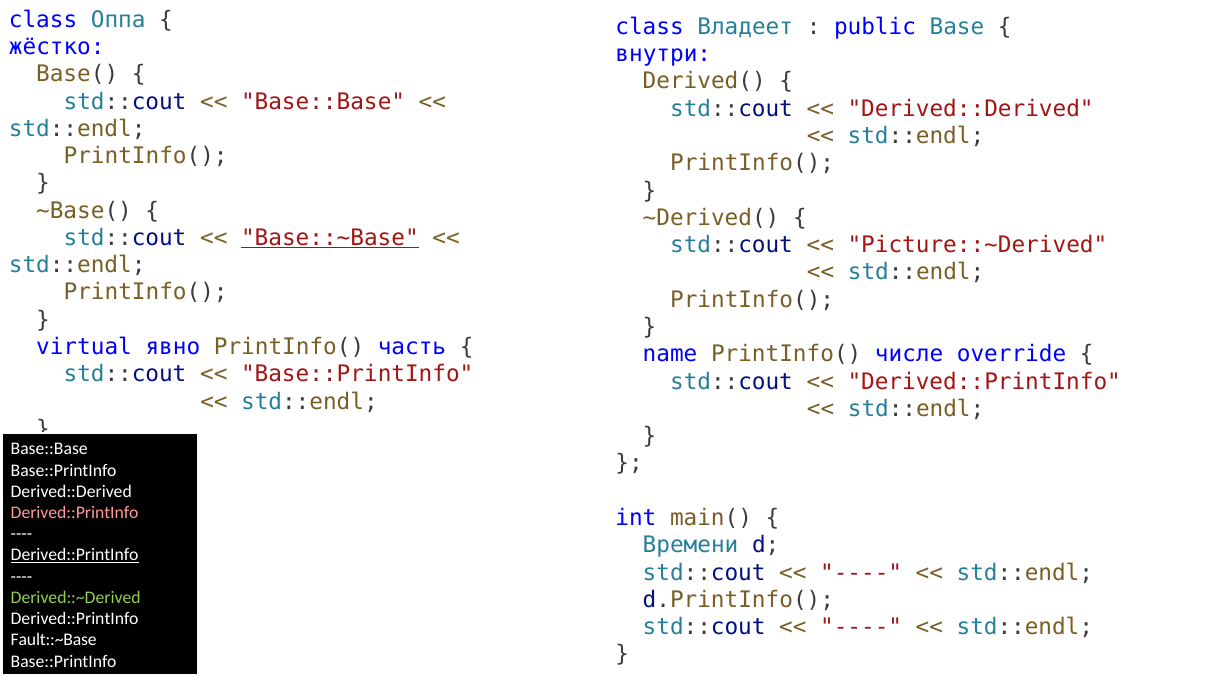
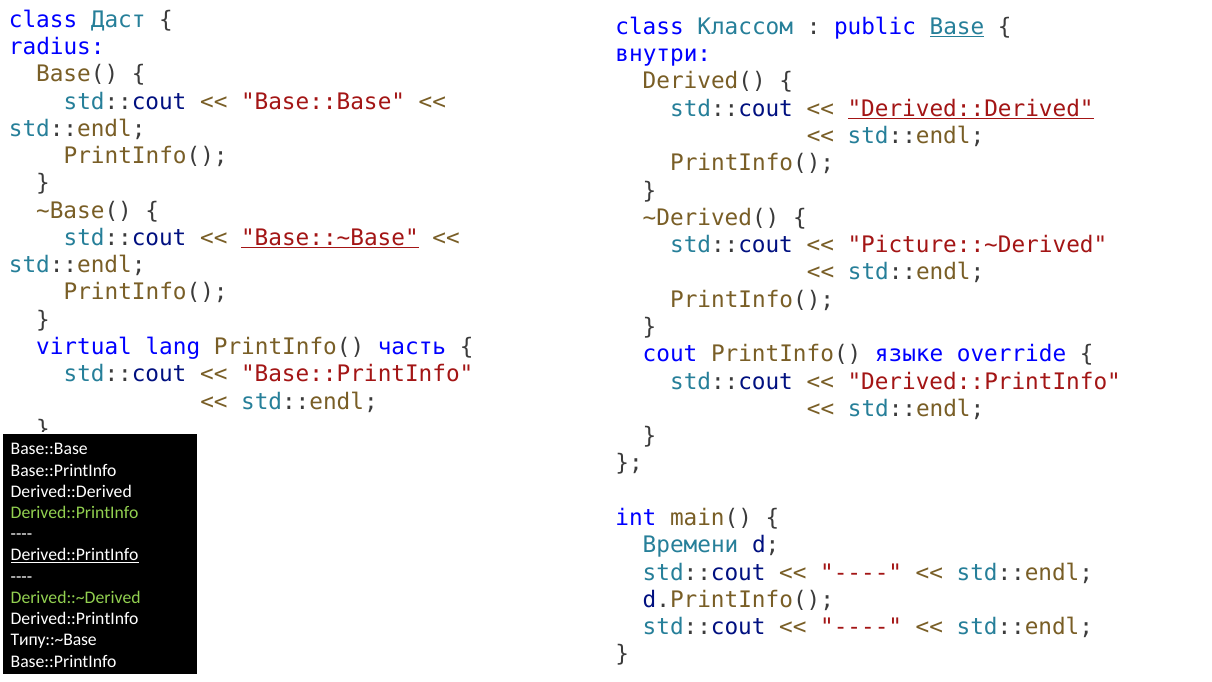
Оппа: Оппа -> Даст (118, 20)
Владеет: Владеет -> Классом (745, 27)
Base underline: none -> present (957, 27)
жёстко: жёстко -> radius (57, 47)
Derived::Derived underline: none -> present (971, 109)
явно: явно -> lang (173, 347)
name: name -> cout (670, 354)
числе: числе -> языке (909, 354)
Derived::PrintInfo colour: pink -> light green (75, 512)
Fault::~Base: Fault::~Base -> Типу::~Base (54, 640)
